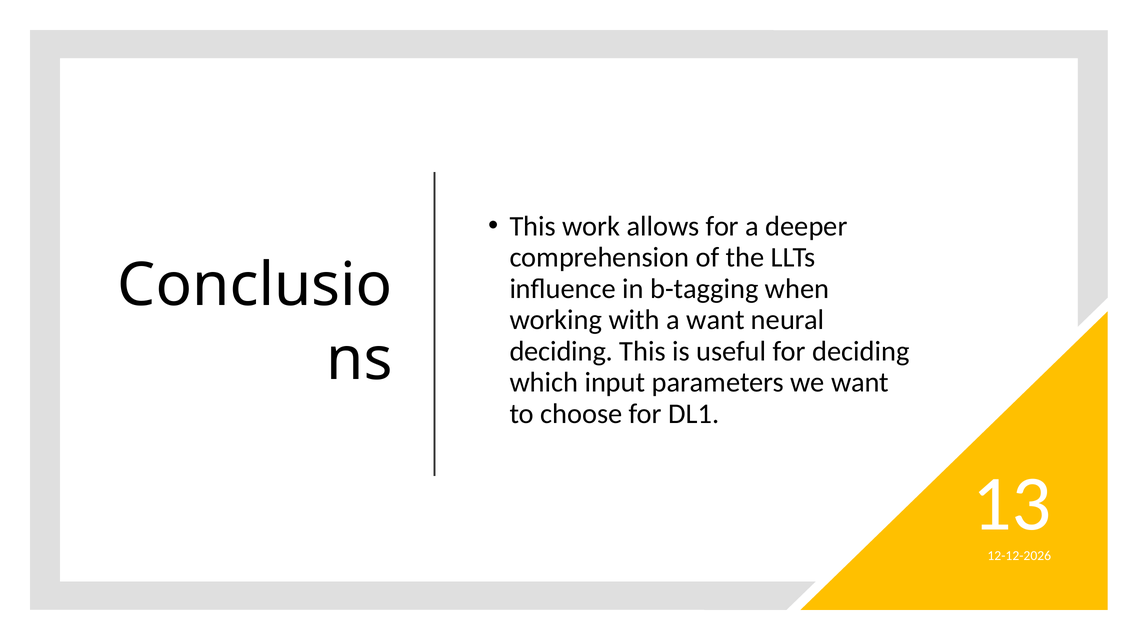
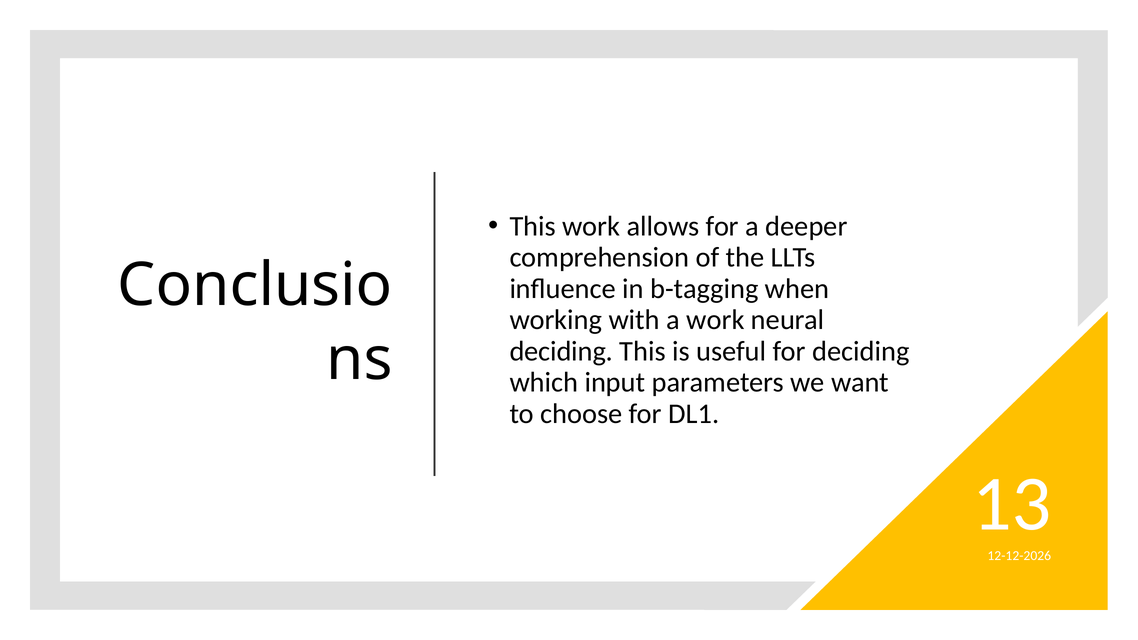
a want: want -> work (715, 320)
